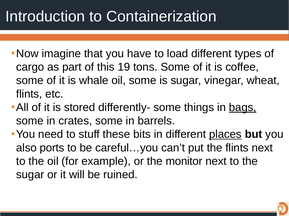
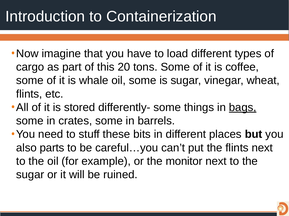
19: 19 -> 20 (124, 67)
places underline: present -> none (225, 135)
ports: ports -> parts (52, 148)
